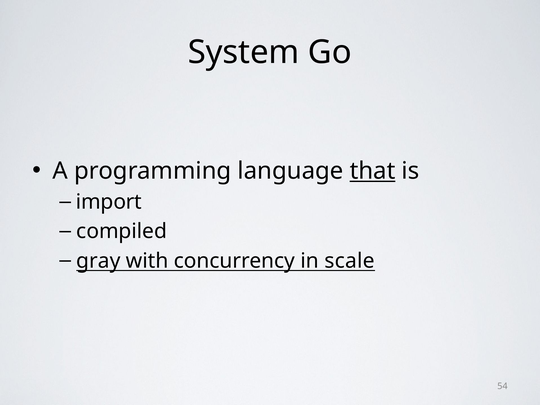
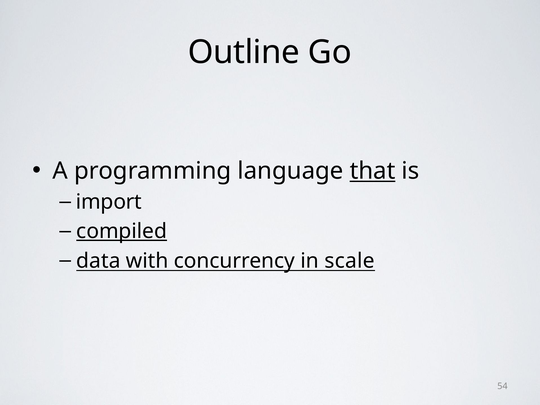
System: System -> Outline (244, 52)
compiled underline: none -> present (122, 231)
gray: gray -> data (98, 261)
